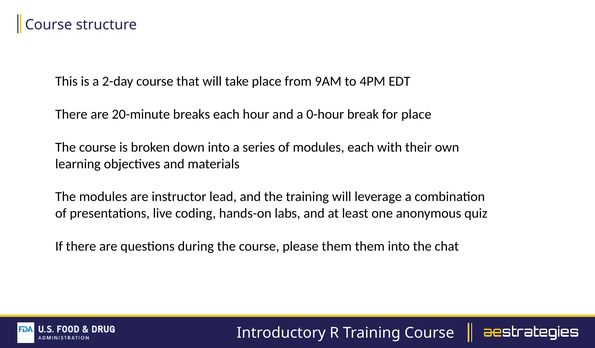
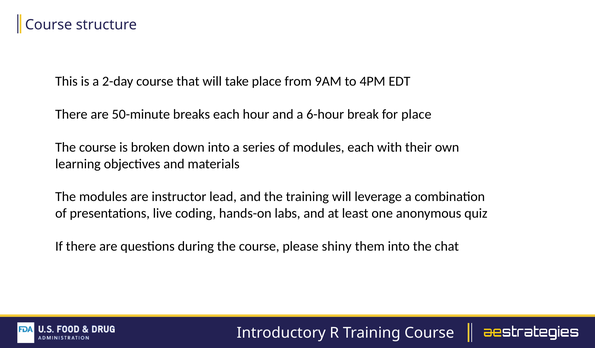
20-minute: 20-minute -> 50-minute (141, 115)
0-hour: 0-hour -> 6-hour (325, 115)
please them: them -> shiny (337, 247)
